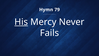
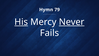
Never underline: none -> present (72, 22)
